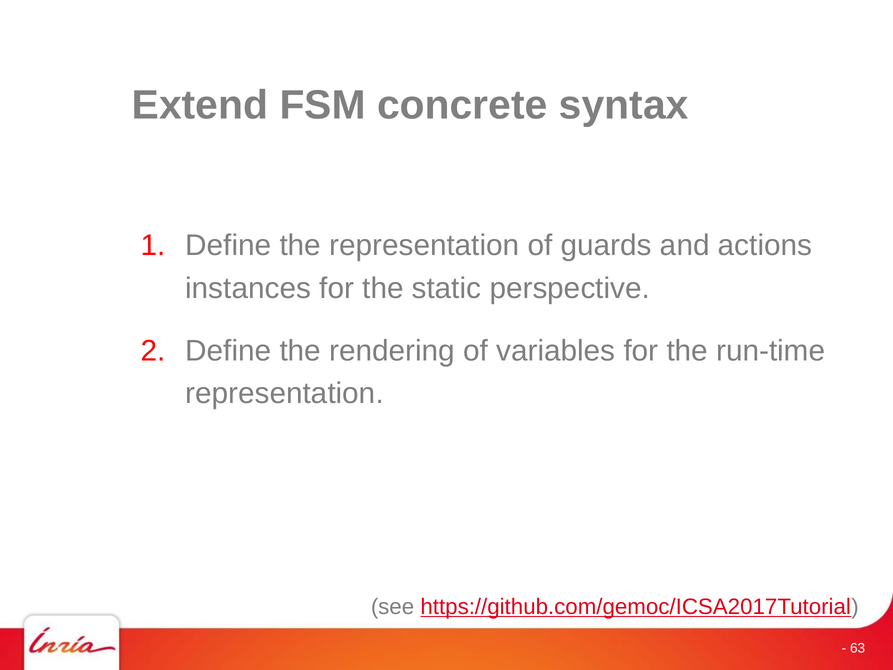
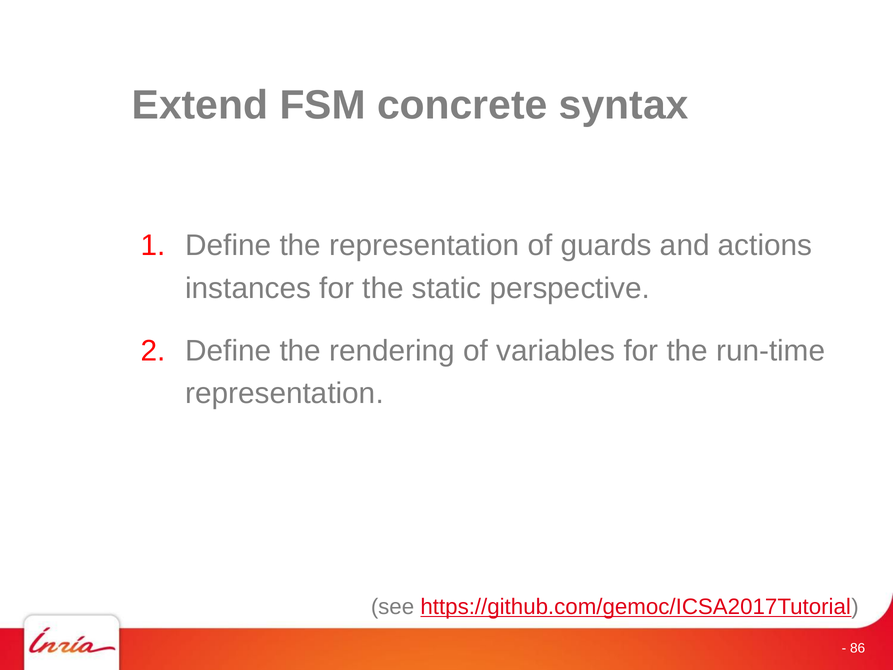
63: 63 -> 86 (858, 648)
